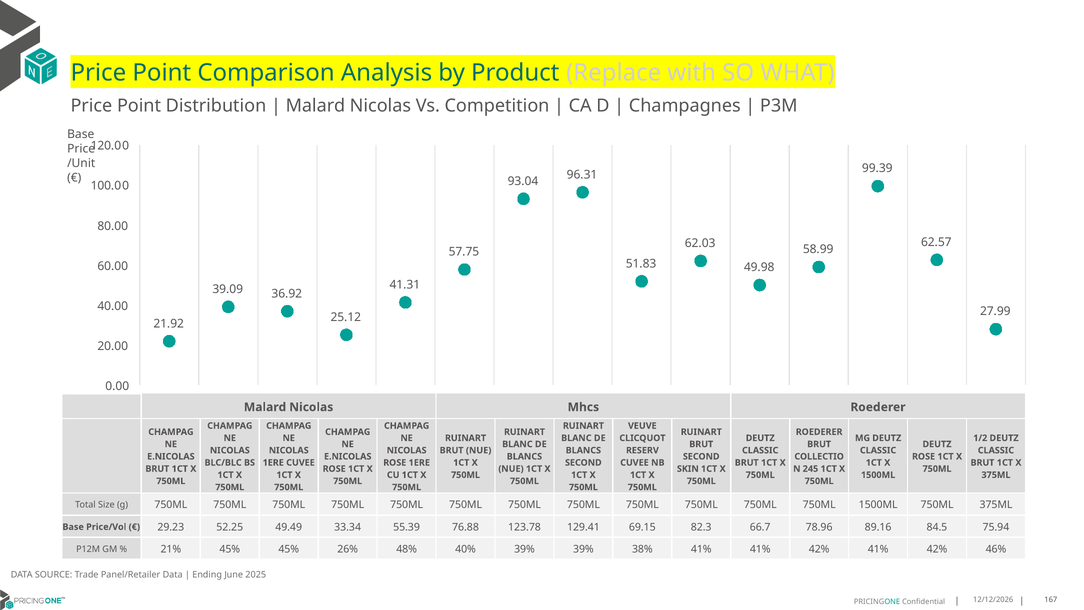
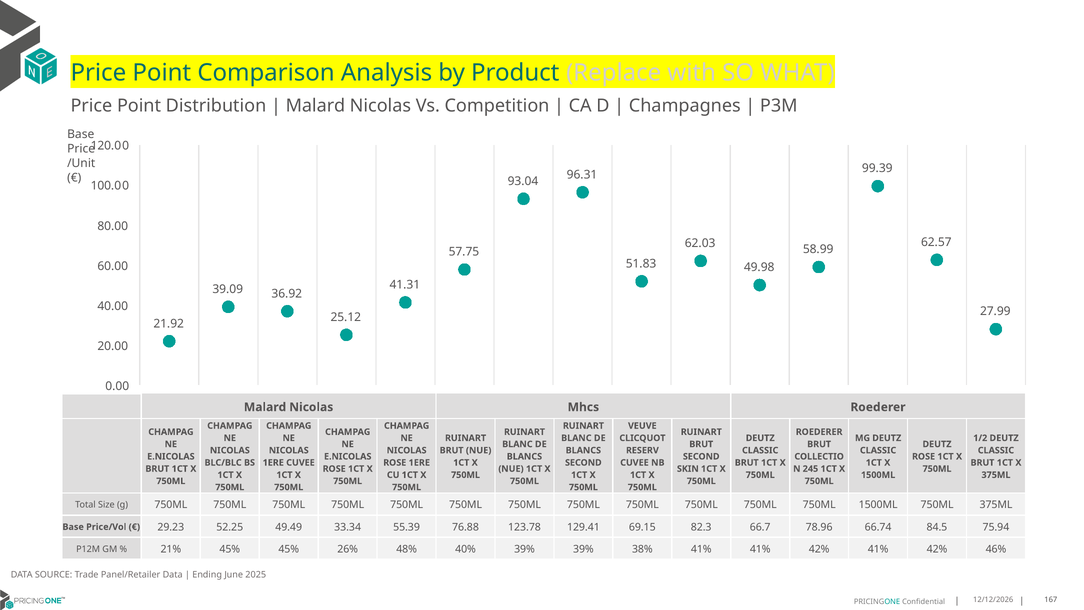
89.16: 89.16 -> 66.74 (878, 527)
